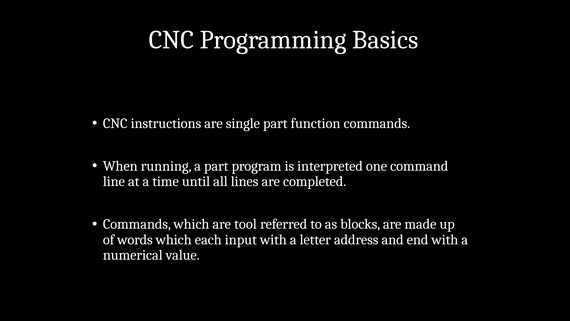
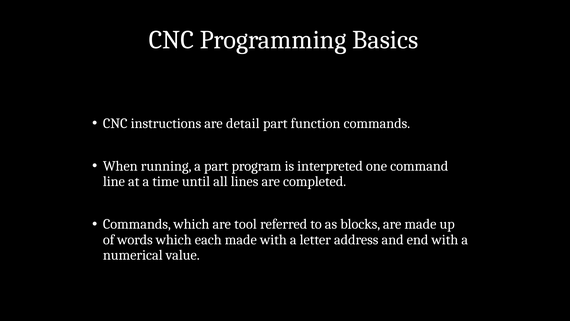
single: single -> detail (243, 123)
each input: input -> made (241, 239)
